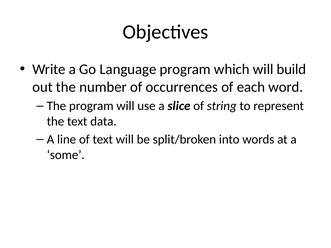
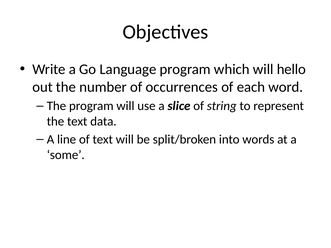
build: build -> hello (291, 69)
